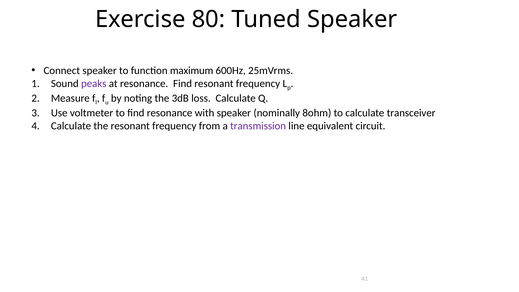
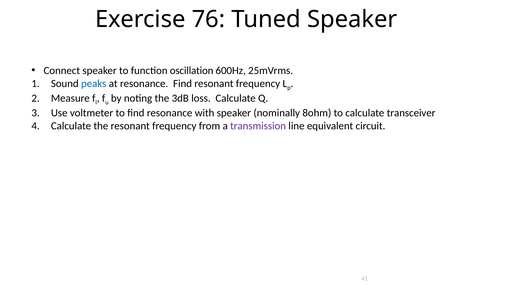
80: 80 -> 76 (208, 19)
maximum: maximum -> oscillation (192, 70)
peaks colour: purple -> blue (94, 83)
